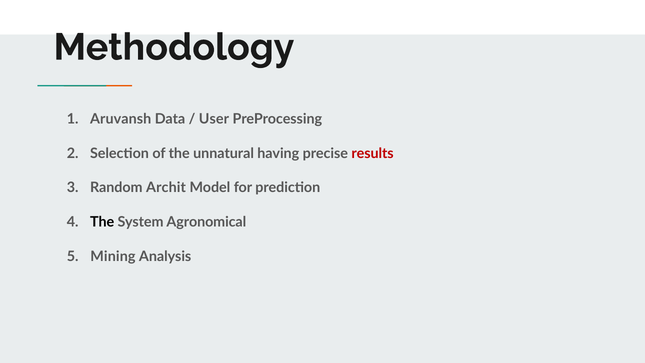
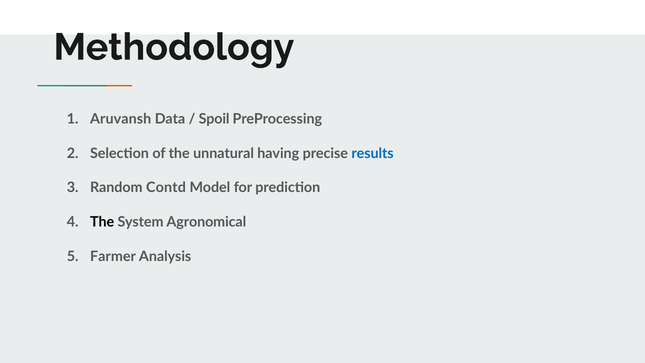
User: User -> Spoil (214, 119)
results colour: red -> blue (373, 153)
Archit: Archit -> Contd (166, 188)
Mining: Mining -> Farmer (113, 256)
